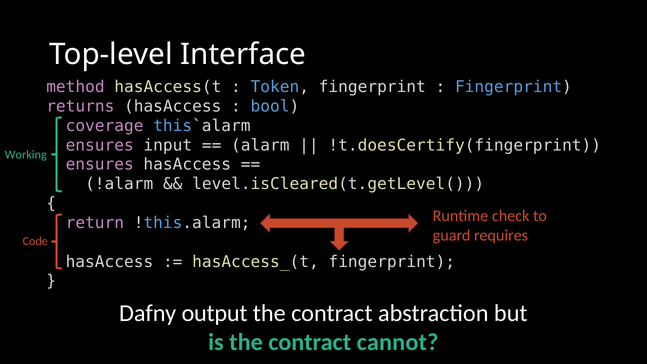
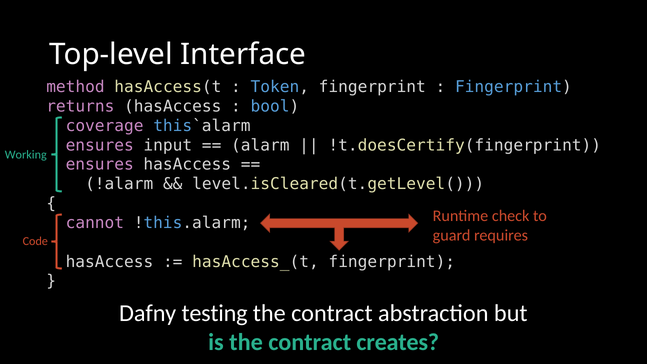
return: return -> cannot (95, 223)
output: output -> testing (215, 313)
cannot: cannot -> creates (398, 342)
